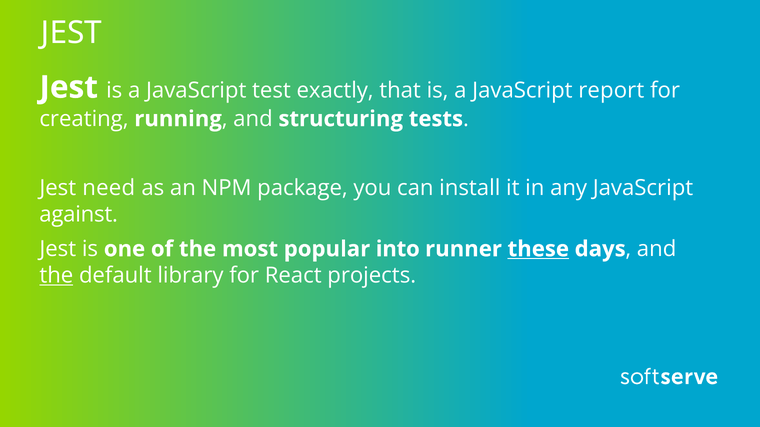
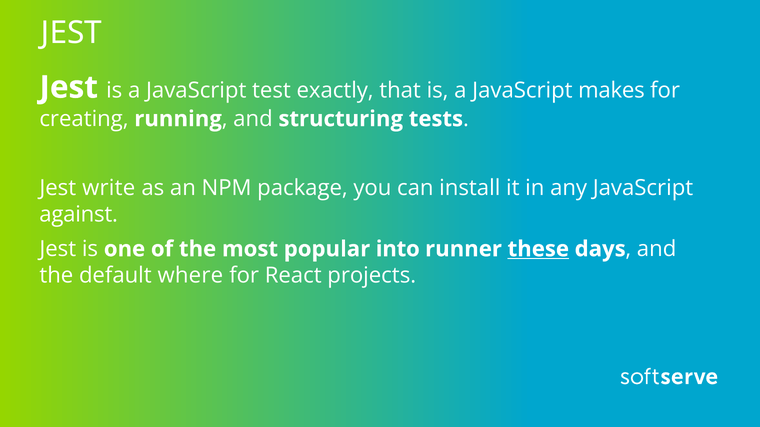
report: report -> makes (611, 91)
need: need -> write (109, 188)
the underline: present -> none (56, 276)
library: library -> where (190, 276)
